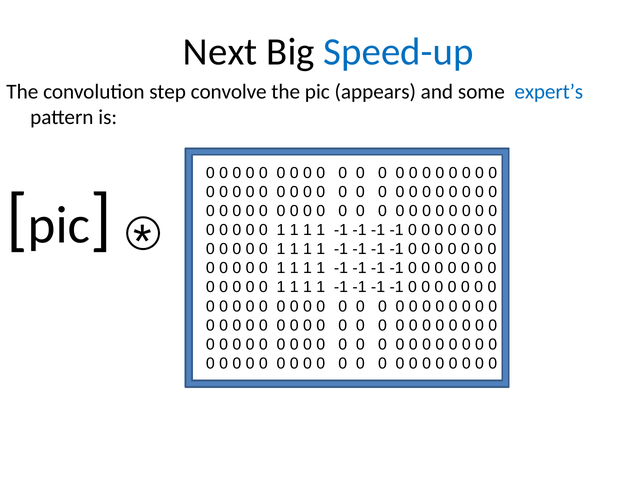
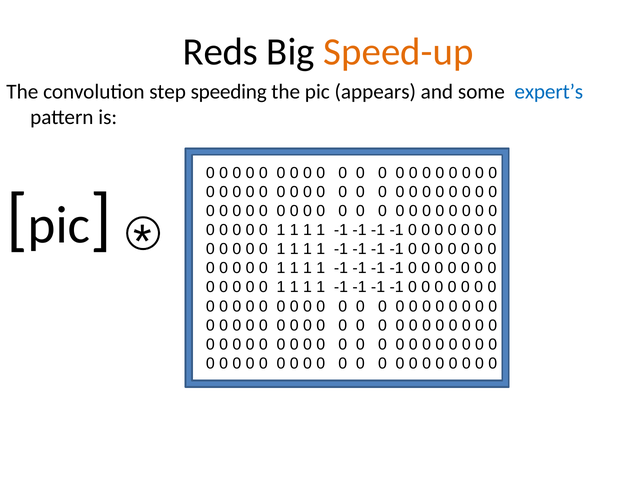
Next: Next -> Reds (220, 52)
Speed-up colour: blue -> orange (398, 52)
convolve: convolve -> speeding (229, 92)
